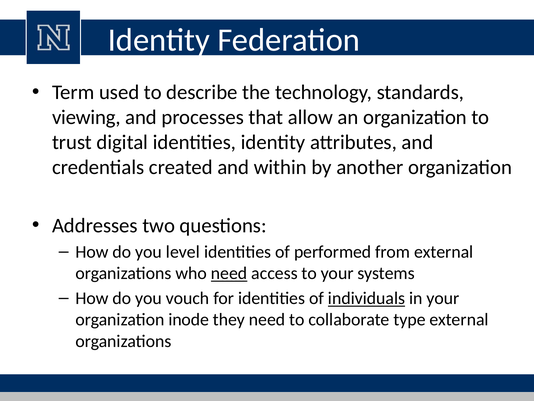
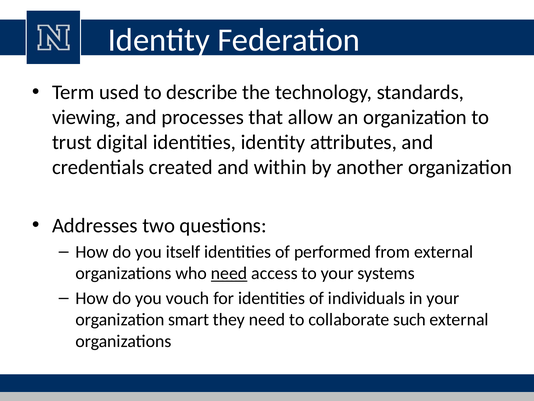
level: level -> itself (183, 252)
individuals underline: present -> none (367, 298)
inode: inode -> smart (189, 319)
type: type -> such (410, 319)
